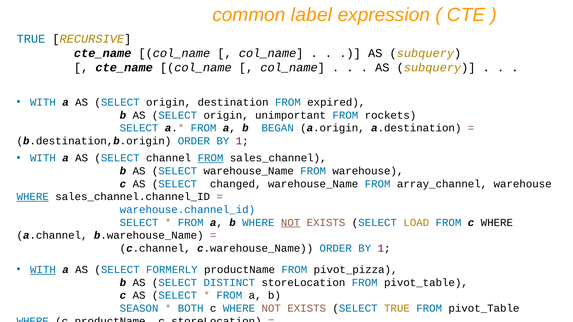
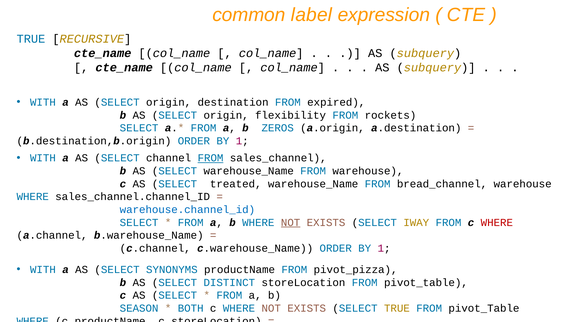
unimportant: unimportant -> flexibility (291, 115)
BEGAN: BEGAN -> ZEROS (278, 128)
changed: changed -> treated (236, 184)
array_channel: array_channel -> bread_channel (442, 184)
WHERE underline: present -> none (33, 197)
LOAD: LOAD -> IWAY (416, 223)
WHERE colour: black -> red (497, 223)
WITH underline: present -> none (43, 270)
FORMERLY: FORMERLY -> SYNONYMS (172, 270)
